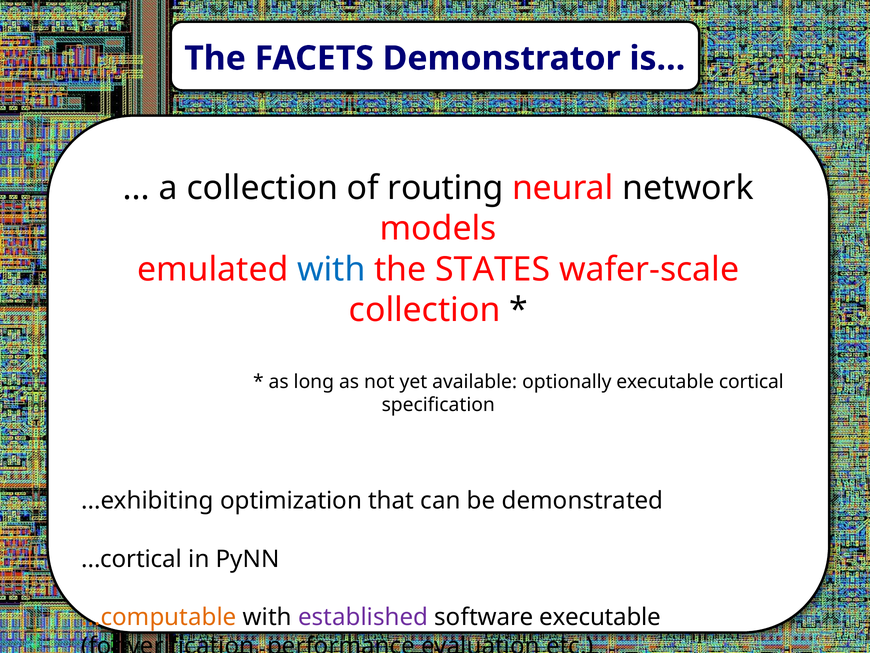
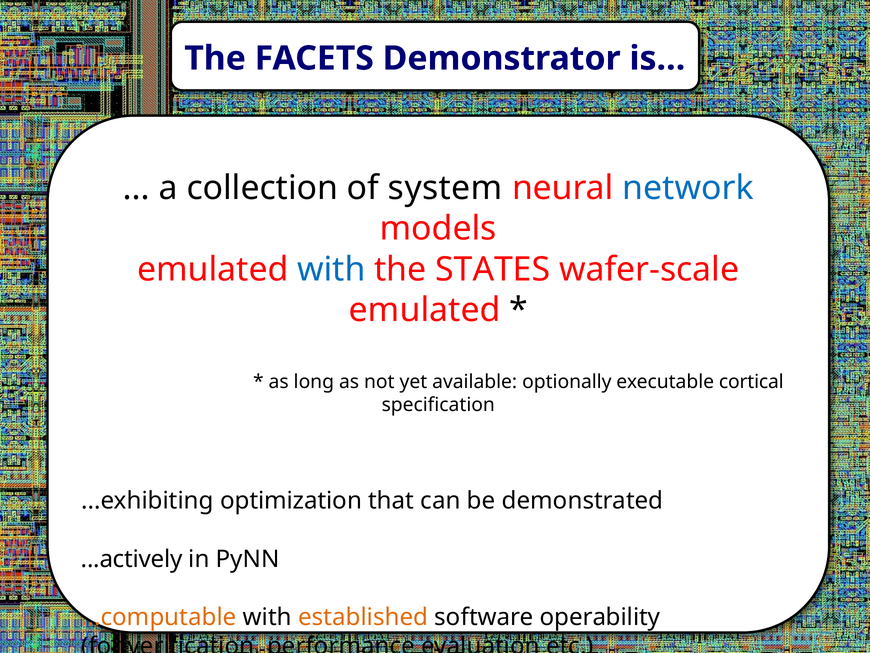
routing: routing -> system (445, 188)
network colour: black -> blue (688, 188)
collection: collection -> emulated (425, 310)
...cortical: ...cortical -> ...actively (132, 559)
established colour: purple -> orange (363, 617)
software executable: executable -> operability (600, 617)
